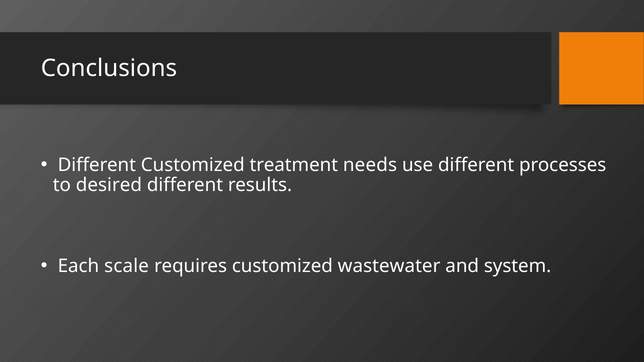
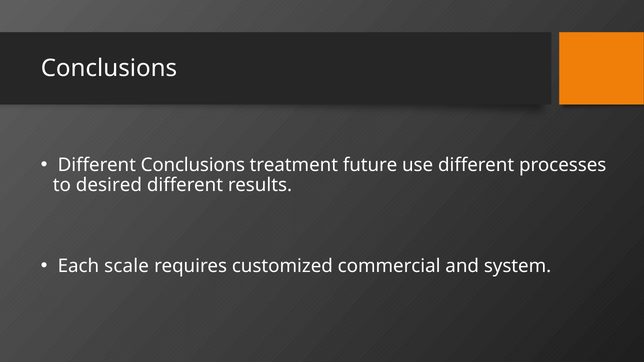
Different Customized: Customized -> Conclusions (193, 165)
needs: needs -> future (370, 165)
wastewater: wastewater -> commercial (389, 266)
